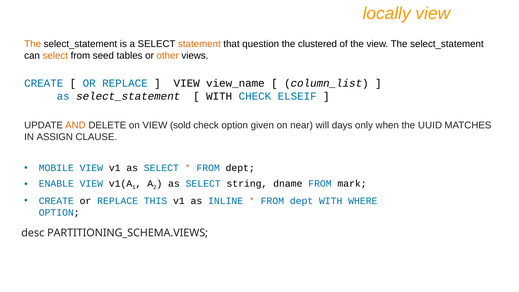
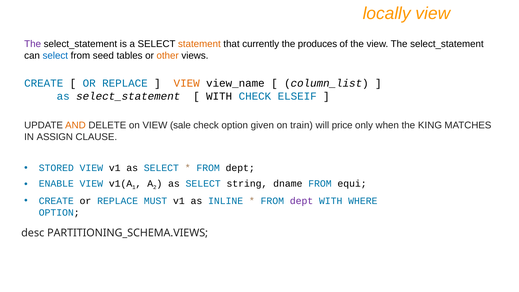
The colour: orange -> purple (33, 44)
question: question -> currently (261, 44)
clustered: clustered -> produces (317, 44)
select colour: orange -> blue (55, 56)
VIEW colour: black -> orange (187, 83)
sold: sold -> sale (180, 125)
near: near -> train (301, 125)
days: days -> price (342, 125)
UUID: UUID -> KING (430, 125)
MOBILE: MOBILE -> STORED (56, 168)
mark: mark -> equi (352, 184)
THIS: THIS -> MUST (156, 201)
dept colour: blue -> purple (302, 201)
